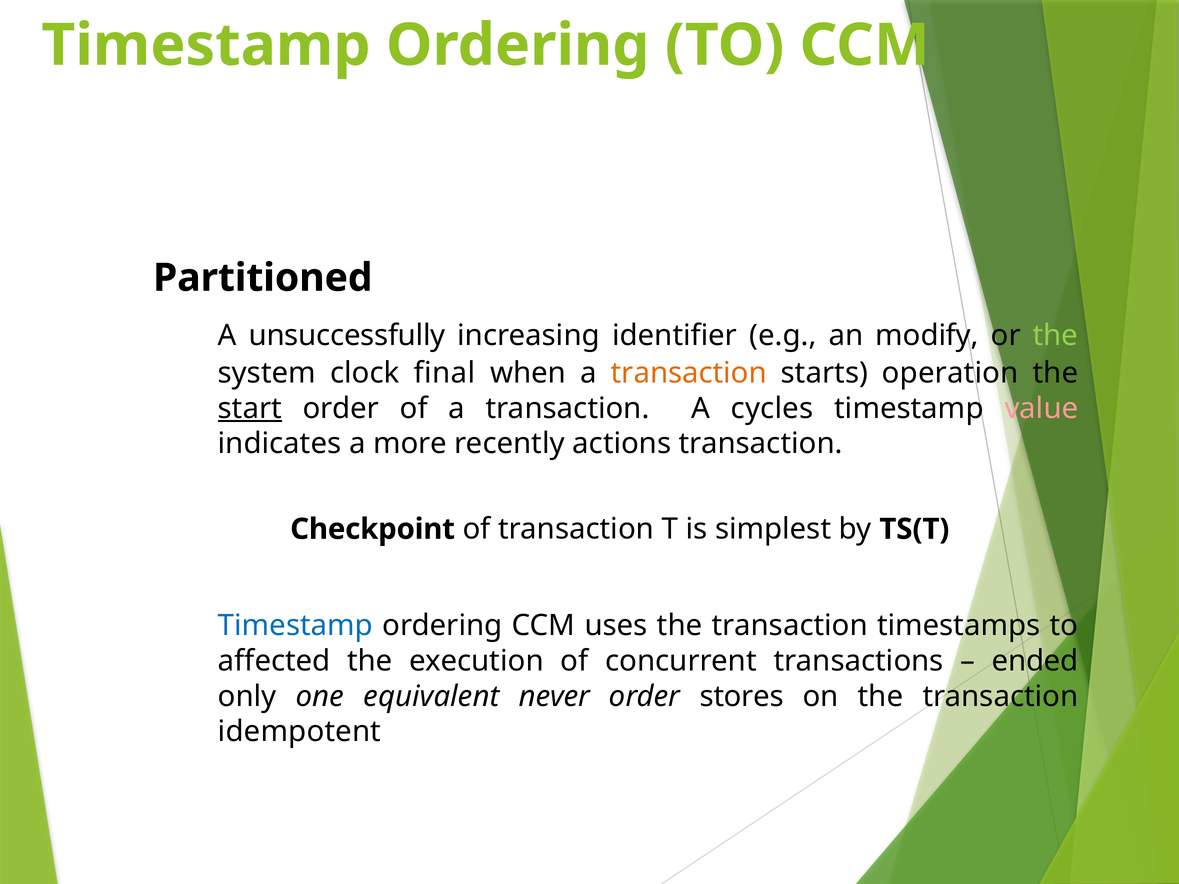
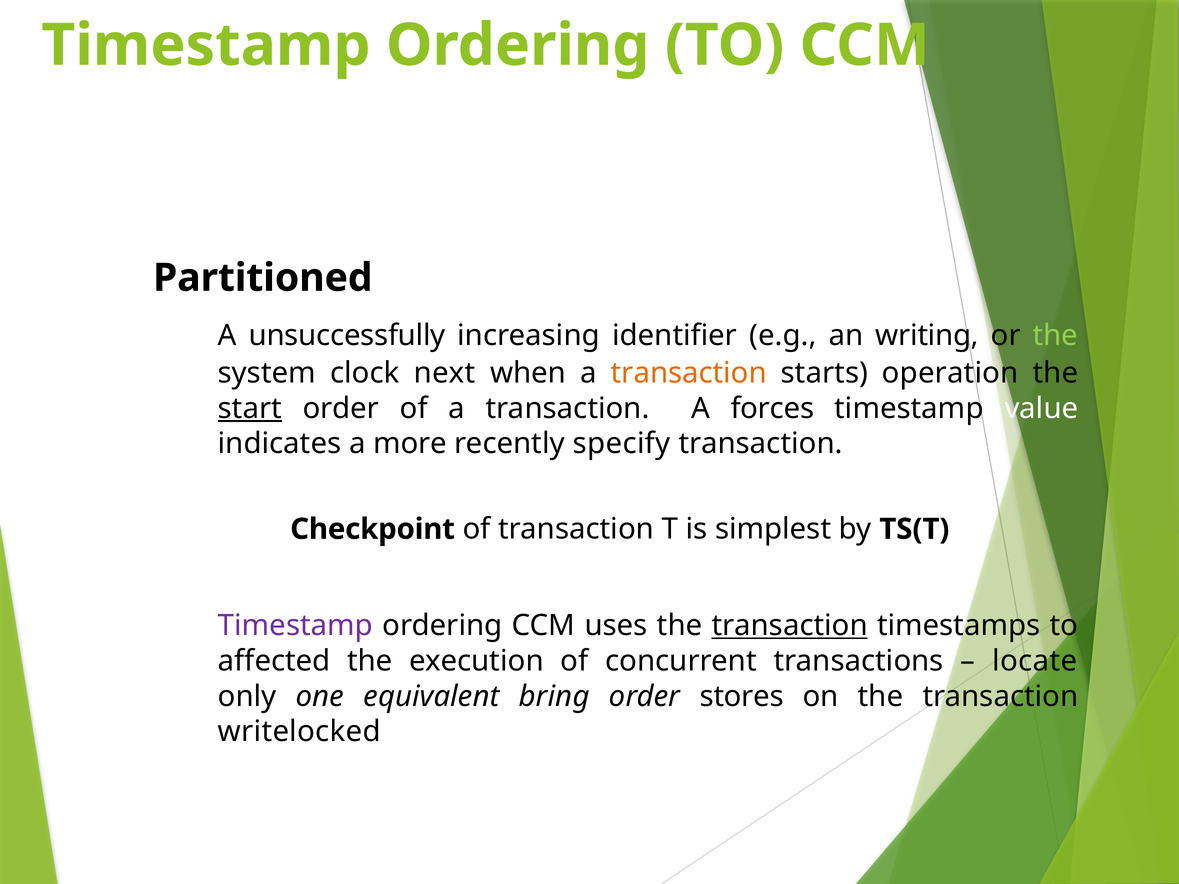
modify: modify -> writing (927, 336)
final: final -> next (445, 373)
cycles: cycles -> forces (772, 408)
value colour: pink -> white (1041, 408)
actions: actions -> specify (622, 444)
Timestamp colour: blue -> purple (295, 626)
transaction underline: none -> present (790, 626)
ended: ended -> locate (1035, 661)
never: never -> bring (554, 697)
idempotent: idempotent -> writelocked (299, 732)
